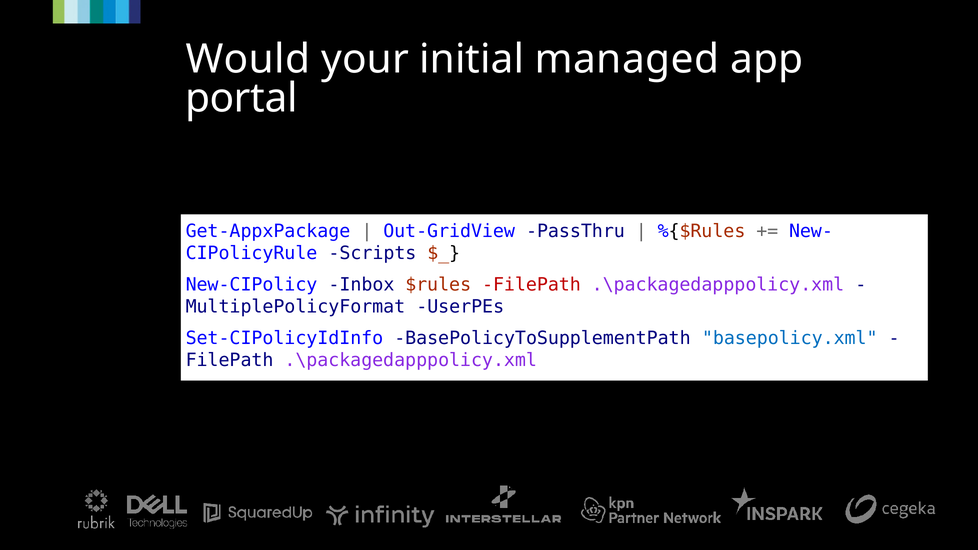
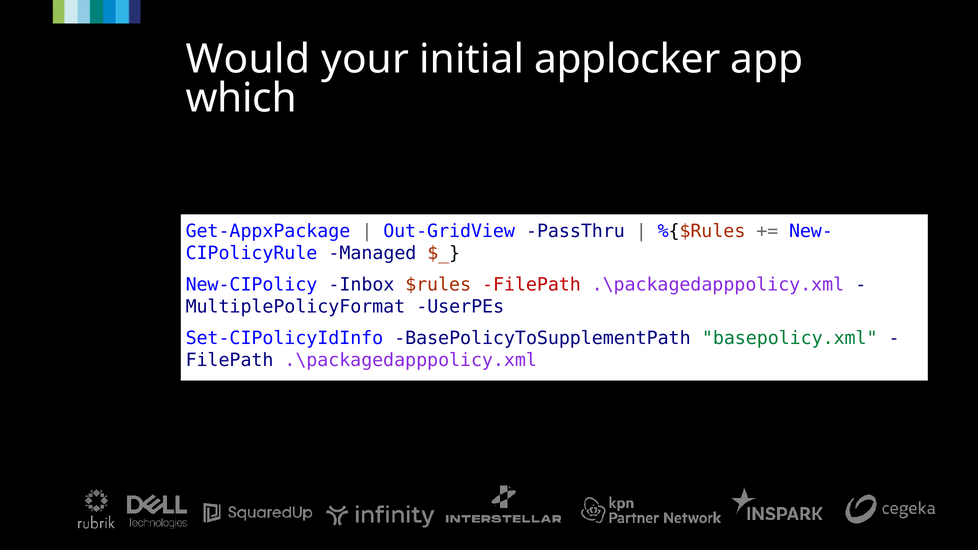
managed: managed -> applocker (627, 59)
portal: portal -> which (241, 98)
Scripts: Scripts -> Managed (372, 253)
basepolicy.xml colour: blue -> green (790, 338)
